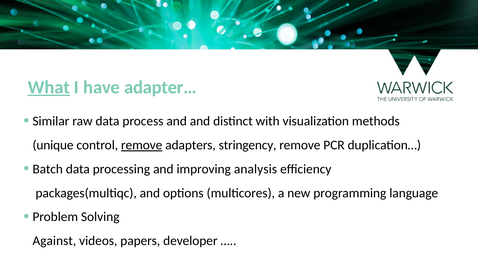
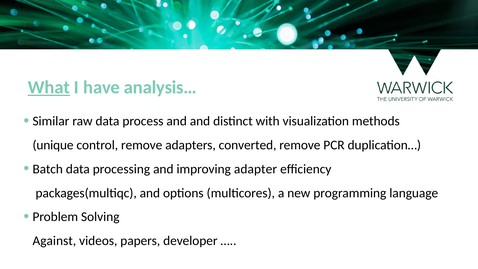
adapter…: adapter… -> analysis… (160, 87)
remove underline: present -> none (142, 145)
stringency: stringency -> converted (248, 145)
analysis: analysis -> adapter (256, 169)
